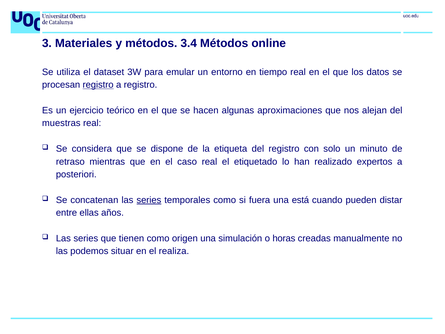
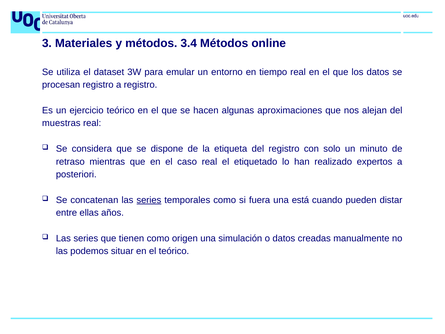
registro underline: present -> none (98, 85)
o horas: horas -> datos (284, 238)
el realiza: realiza -> teórico (174, 251)
